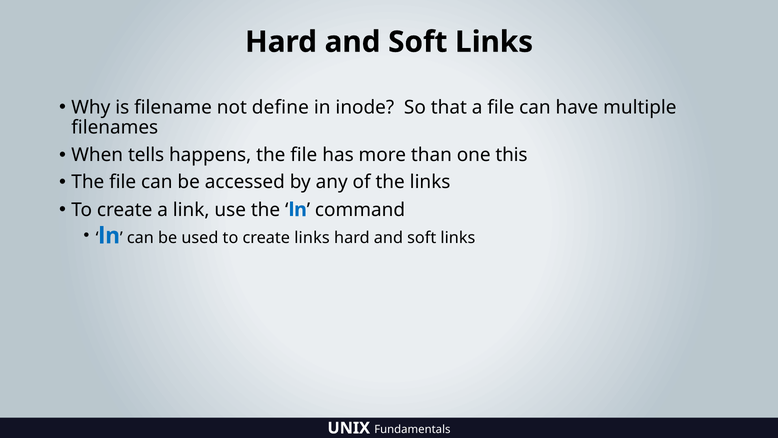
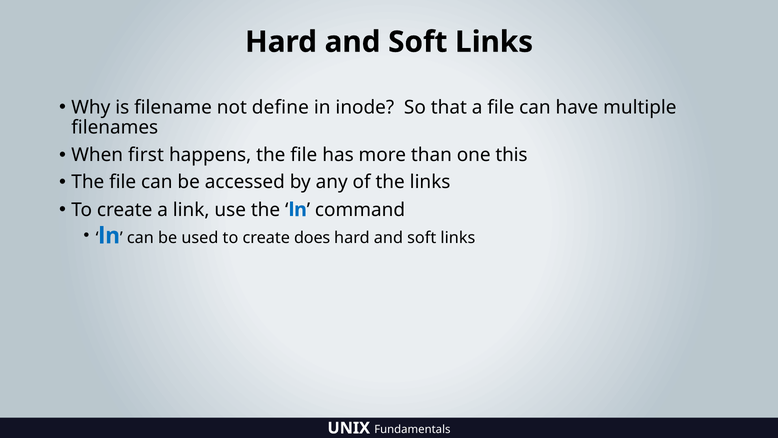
tells: tells -> first (146, 155)
create links: links -> does (312, 238)
